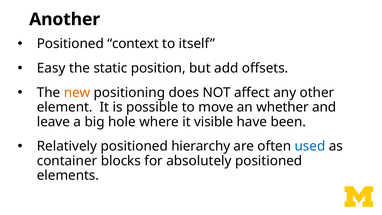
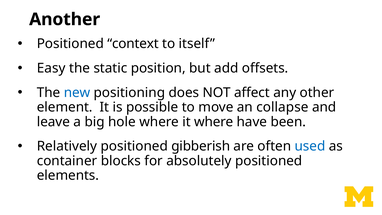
new colour: orange -> blue (77, 93)
whether: whether -> collapse (282, 107)
it visible: visible -> where (214, 122)
hierarchy: hierarchy -> gibberish (201, 146)
